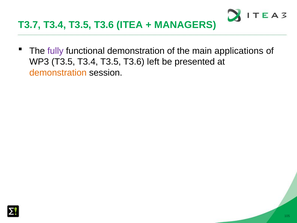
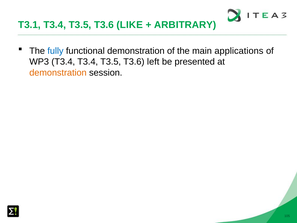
T3.7: T3.7 -> T3.1 (29, 25)
ITEA: ITEA -> LIKE (130, 25)
MANAGERS: MANAGERS -> ARBITRARY (185, 25)
fully colour: purple -> blue (55, 51)
WP3 T3.5: T3.5 -> T3.4 (63, 62)
